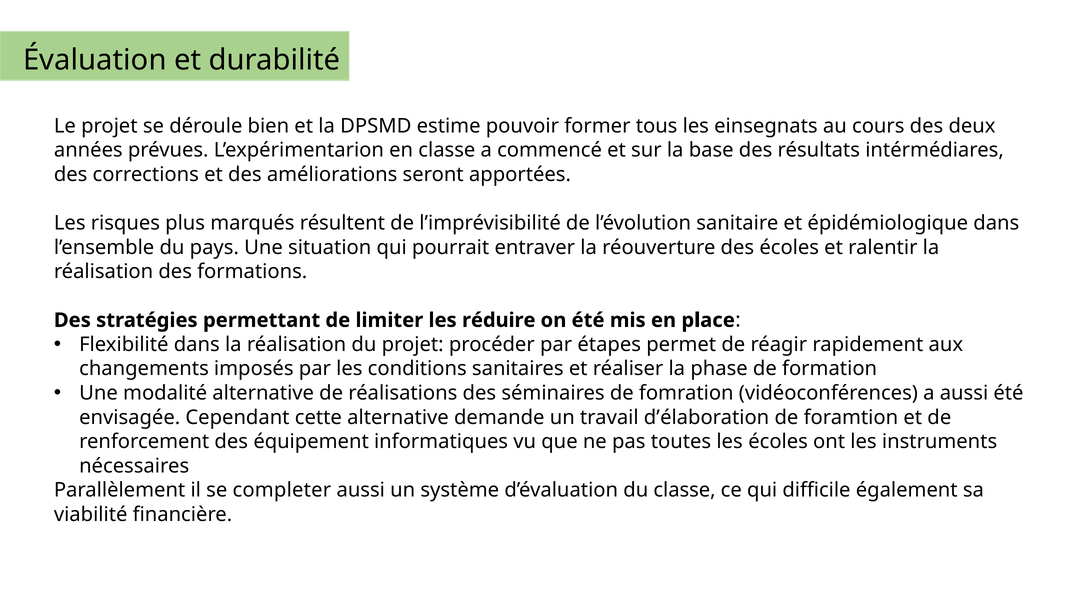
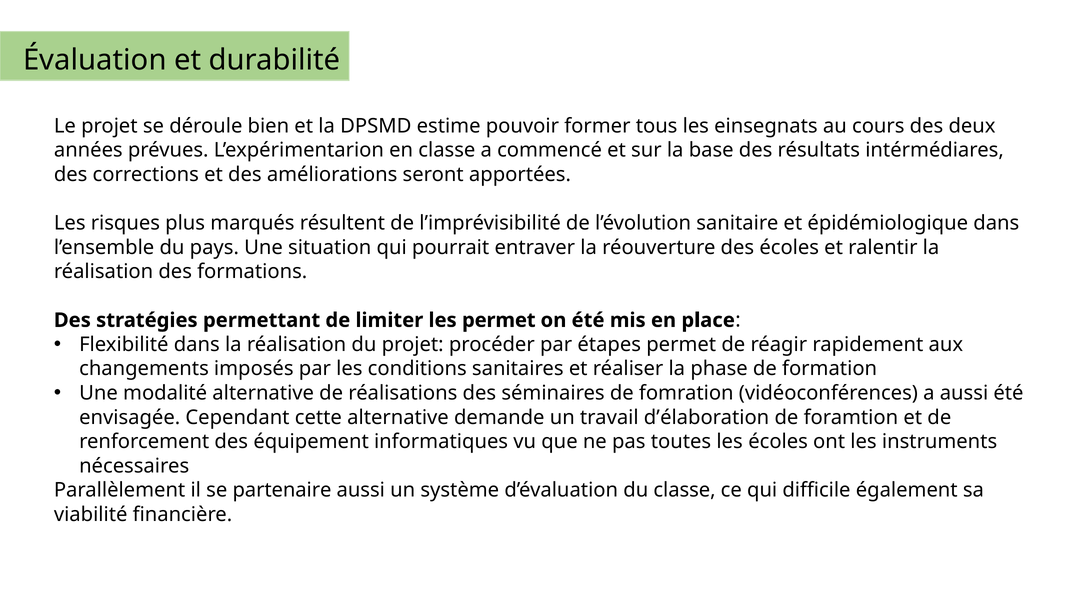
les réduire: réduire -> permet (499, 320)
completer: completer -> partenaire (282, 490)
